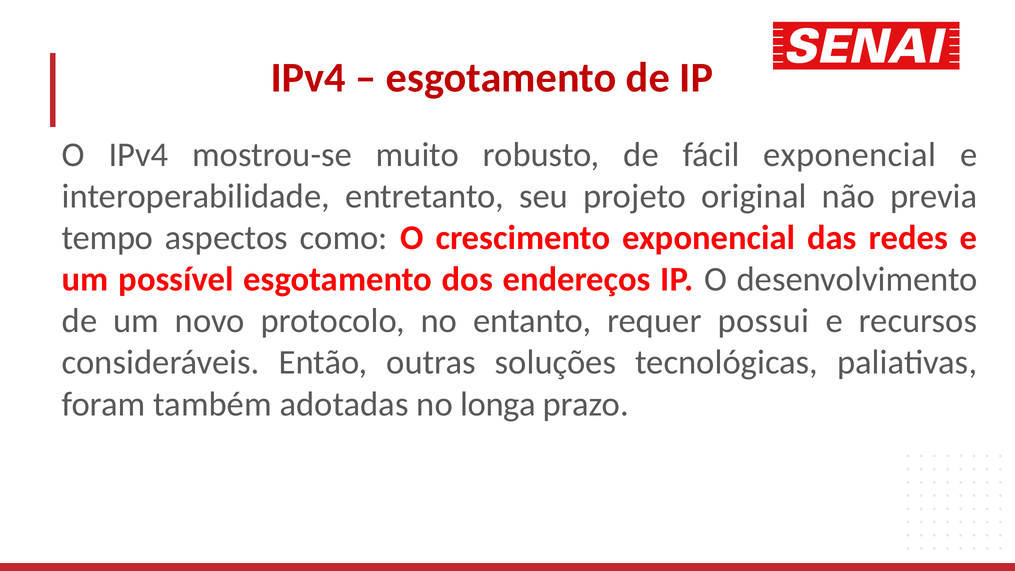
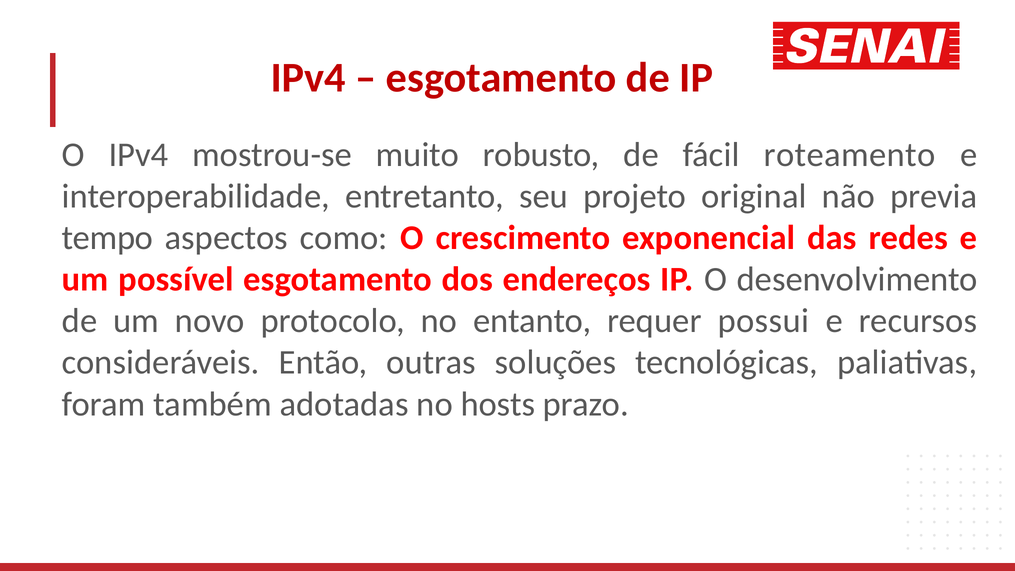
fácil exponencial: exponencial -> roteamento (850, 155)
longa: longa -> hosts (498, 404)
